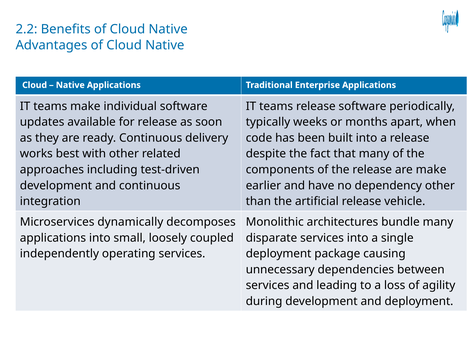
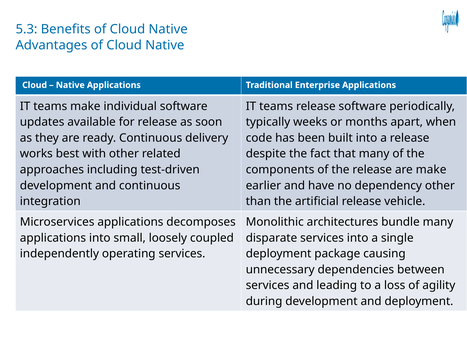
2.2: 2.2 -> 5.3 (27, 29)
Microservices dynamically: dynamically -> applications (130, 222)
